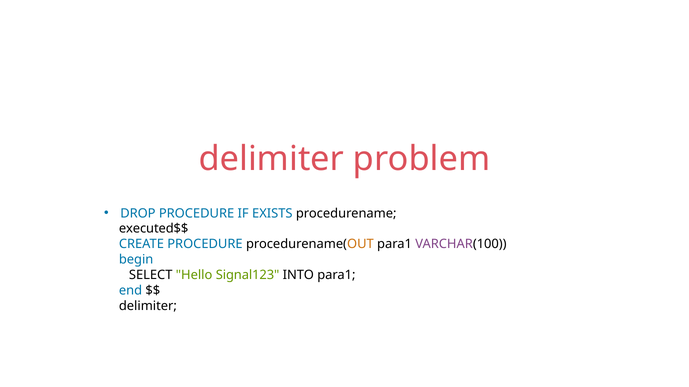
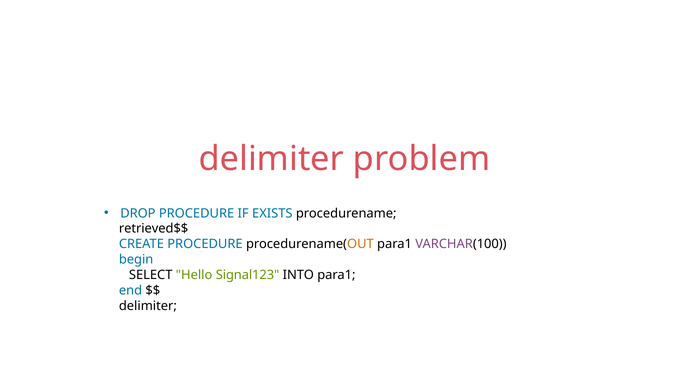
executed$$: executed$$ -> retrieved$$ (154, 229)
